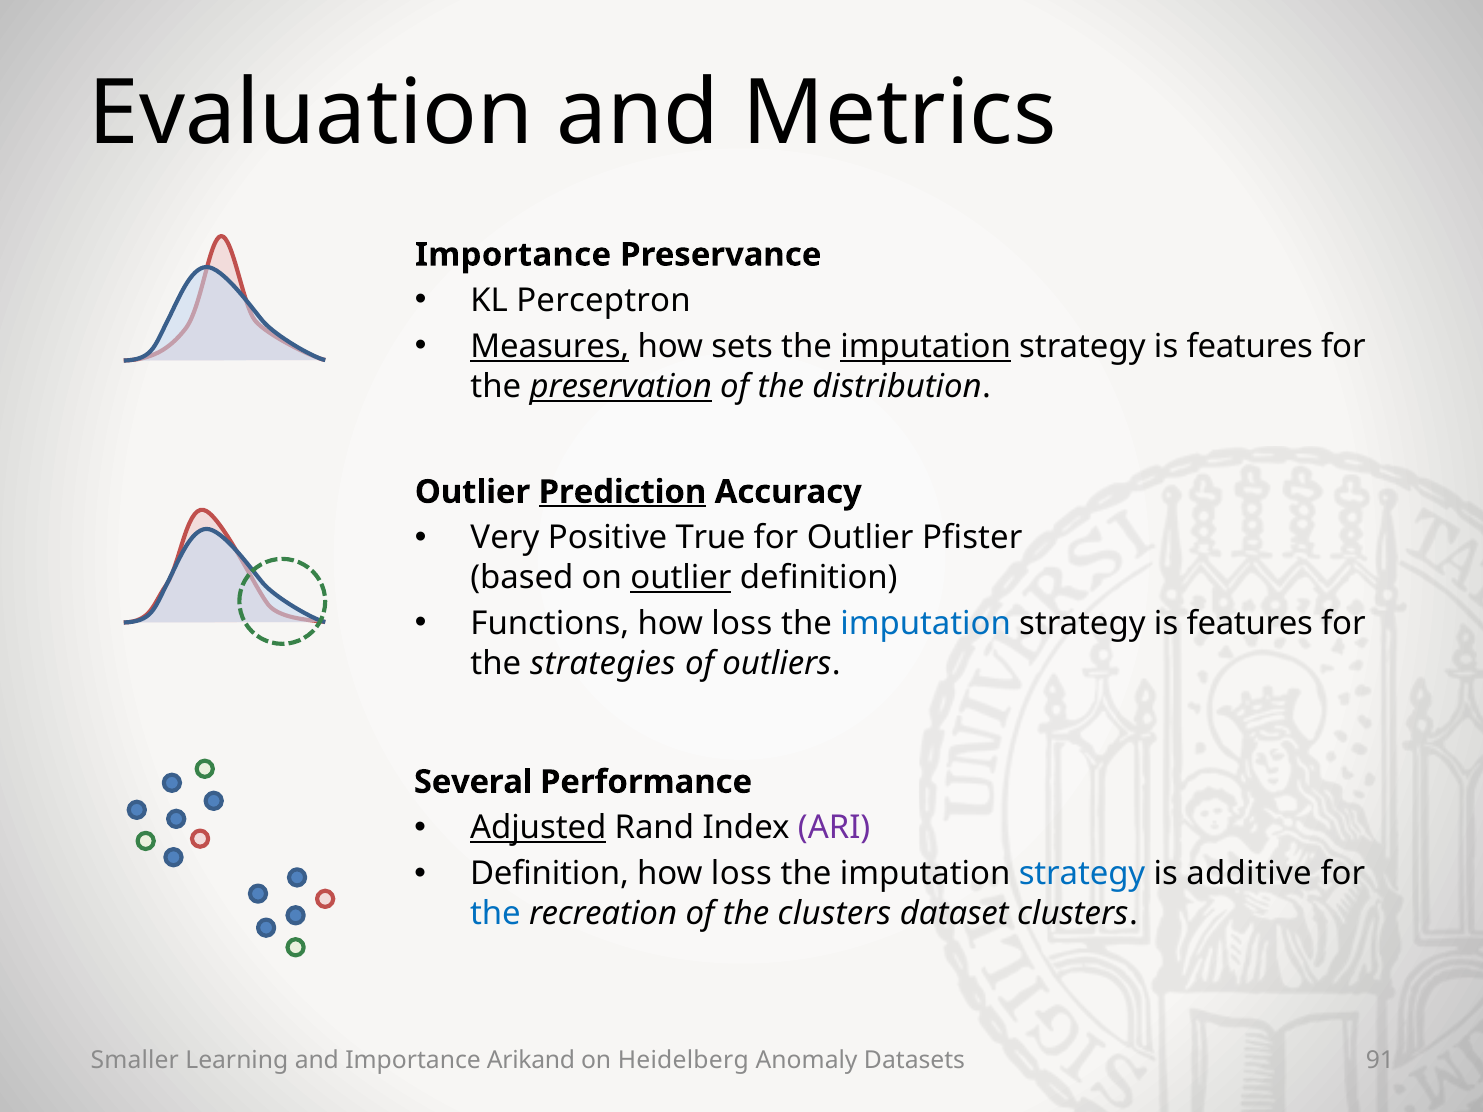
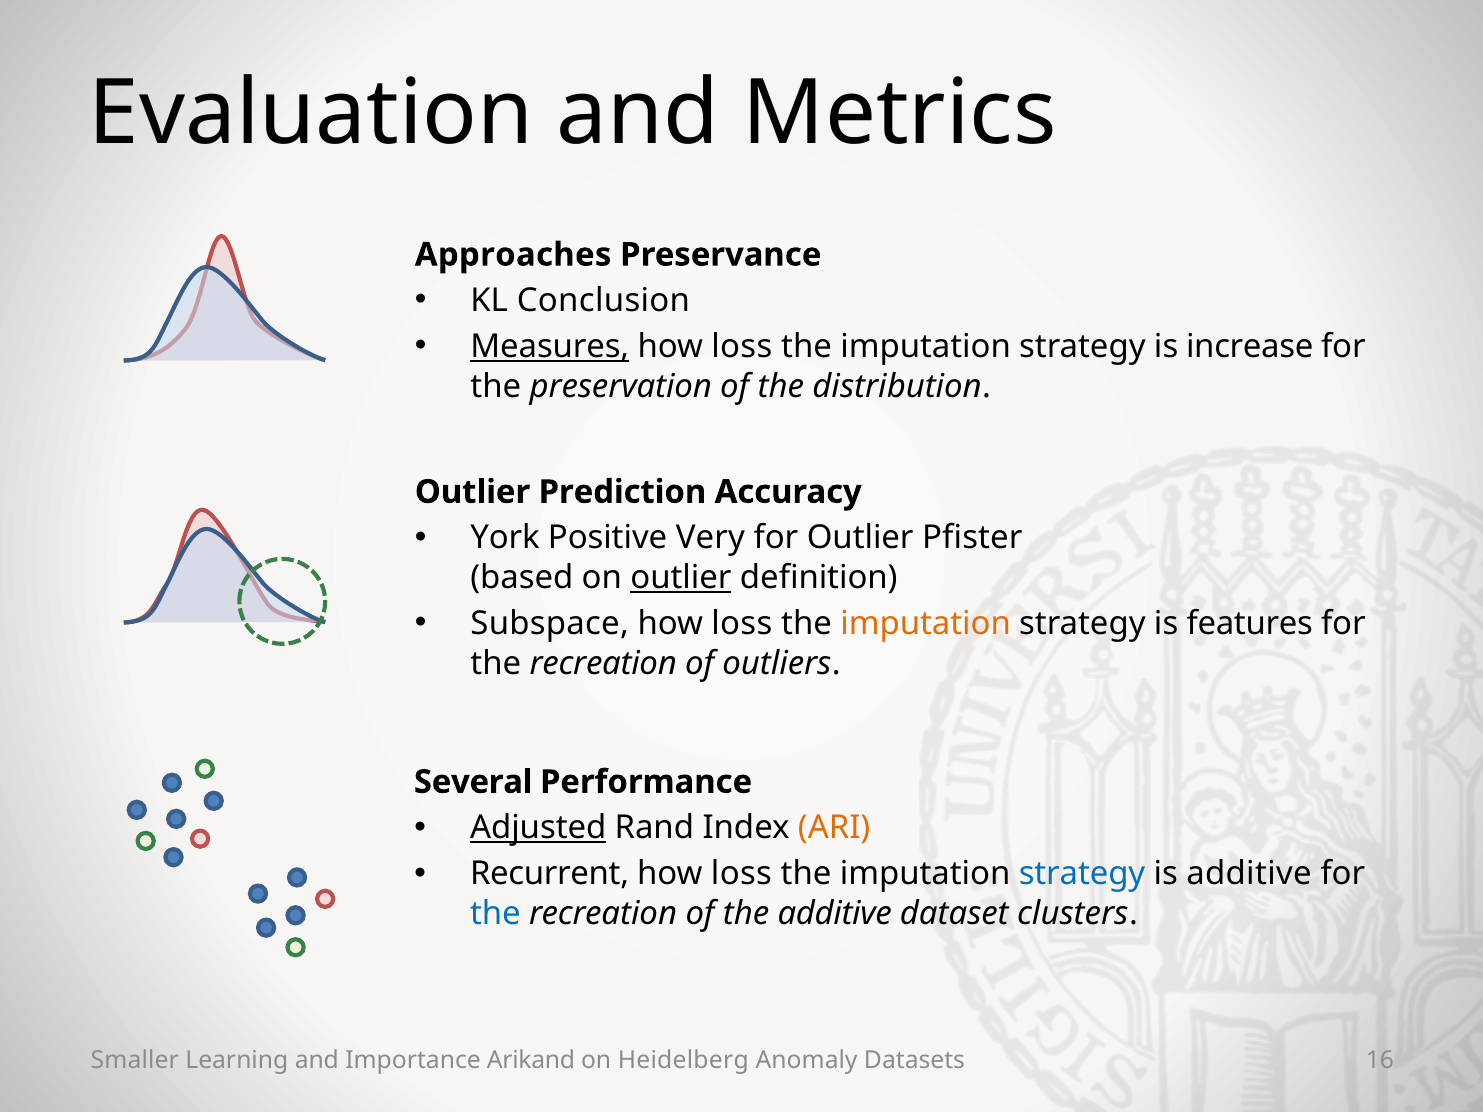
Importance: Importance -> Approaches (513, 255)
Perceptron: Perceptron -> Conclusion (603, 301)
sets: sets -> loss (742, 347)
imputation underline: present -> none (926, 347)
features: features -> increase (1250, 347)
preservation underline: present -> none (621, 387)
Prediction underline: present -> none (622, 492)
Very: Very -> York (505, 538)
True: True -> Very (710, 538)
Functions: Functions -> Subspace (550, 624)
imputation colour: blue -> orange (926, 624)
strategies: strategies -> recreation (603, 663)
ARI colour: purple -> orange (834, 828)
Definition: Definition -> Recurrent (550, 874)
the clusters: clusters -> additive (835, 914)
91: 91 -> 16 (1380, 1060)
